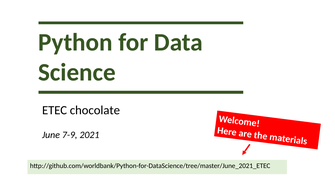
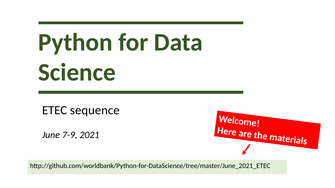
chocolate: chocolate -> sequence (95, 110)
